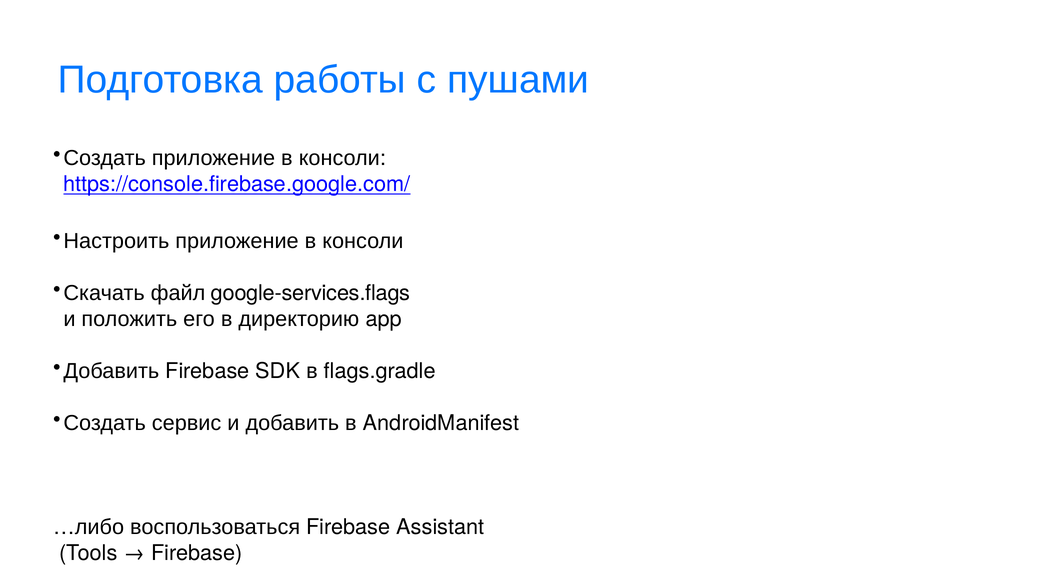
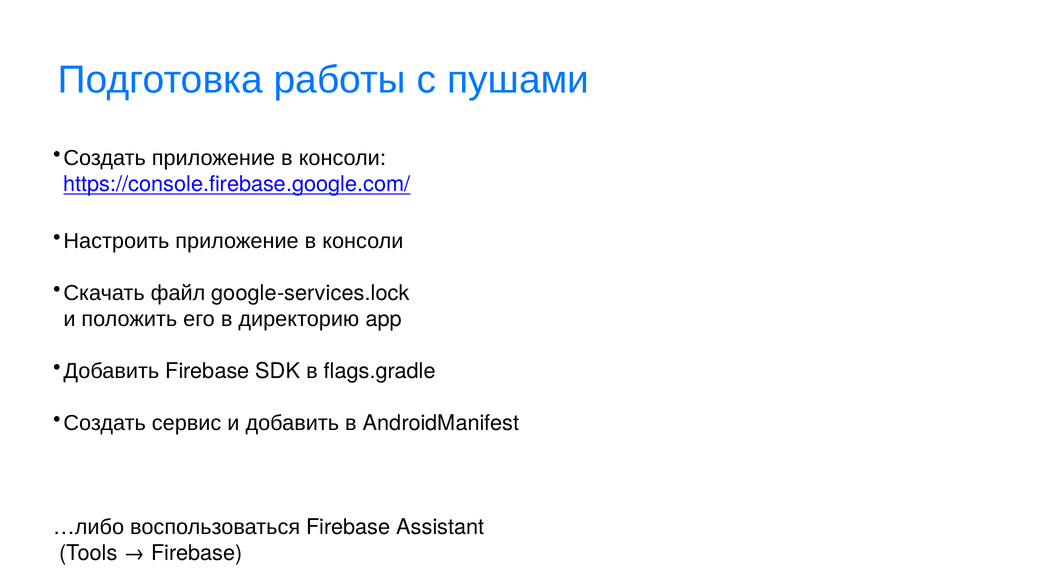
google-services.flags: google-services.flags -> google-services.lock (310, 293)
